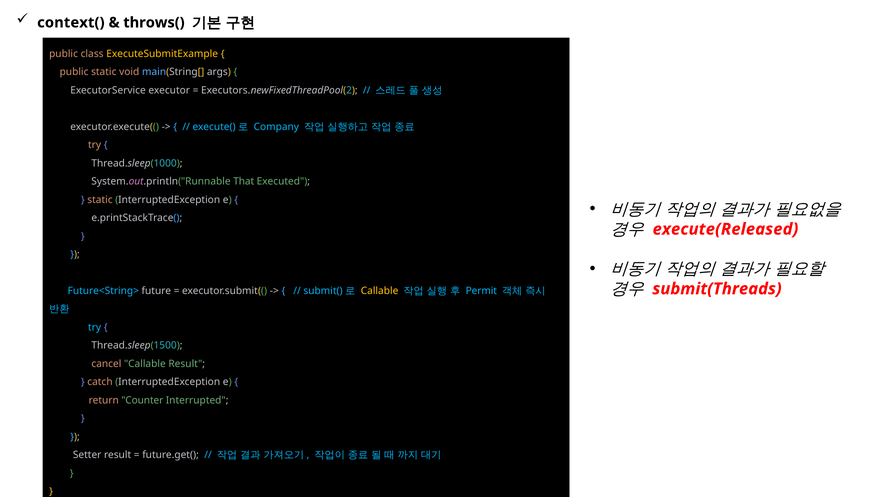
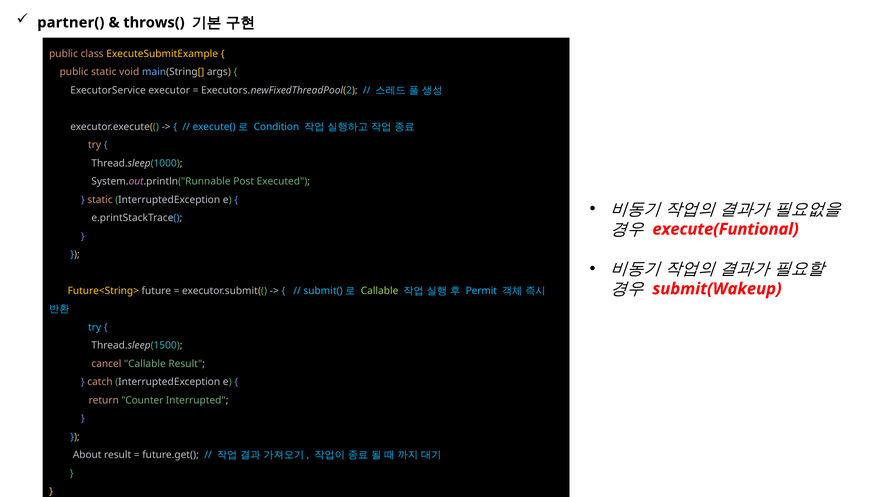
context(: context( -> partner( (71, 23)
Company: Company -> Condition (276, 127)
That: That -> Post (244, 182)
execute(Released: execute(Released -> execute(Funtional (726, 229)
submit(Threads: submit(Threads -> submit(Wakeup (717, 289)
Future<String> colour: light blue -> yellow (103, 291)
Callable colour: yellow -> light green (380, 291)
Setter: Setter -> About (87, 455)
